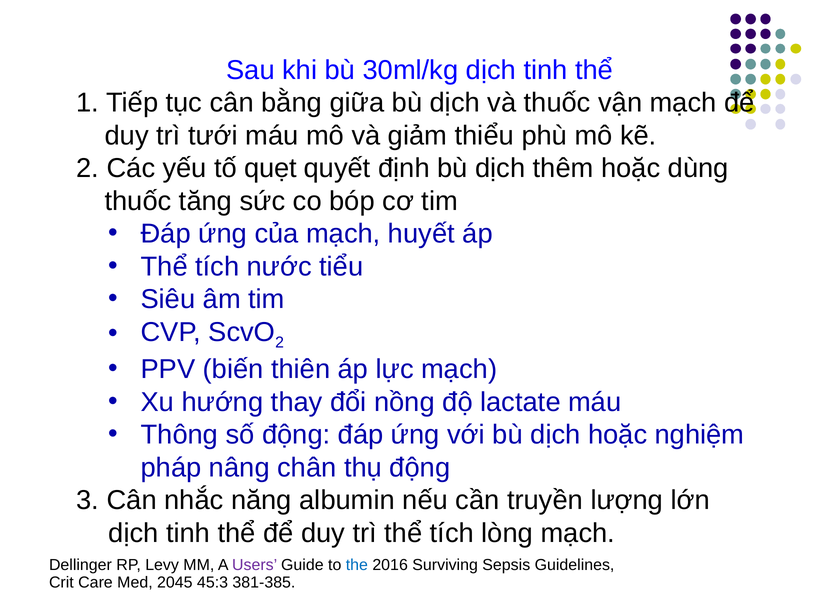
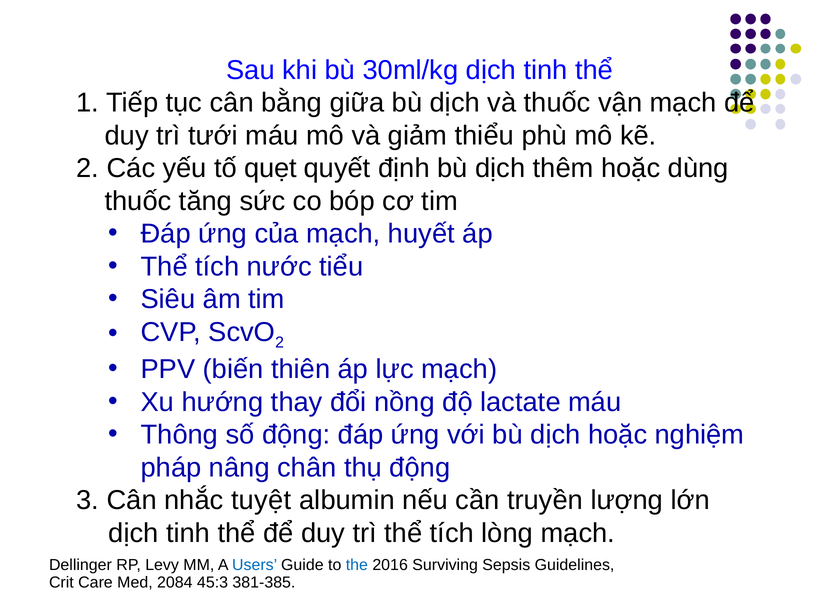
năng: năng -> tuyệt (261, 500)
Users colour: purple -> blue (255, 565)
2045: 2045 -> 2084 (175, 582)
